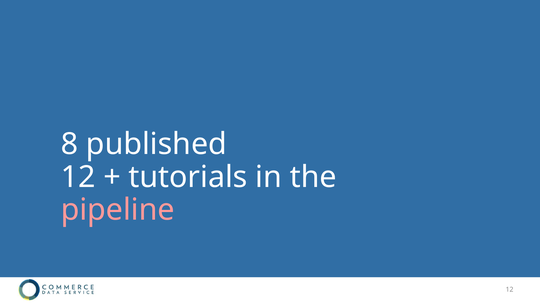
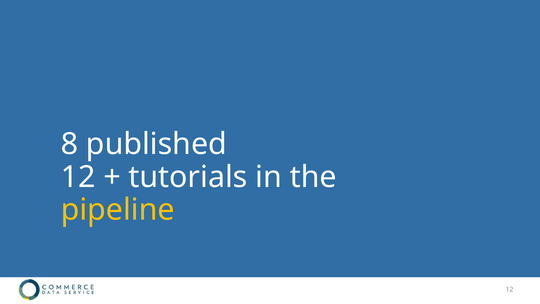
pipeline colour: pink -> yellow (118, 210)
